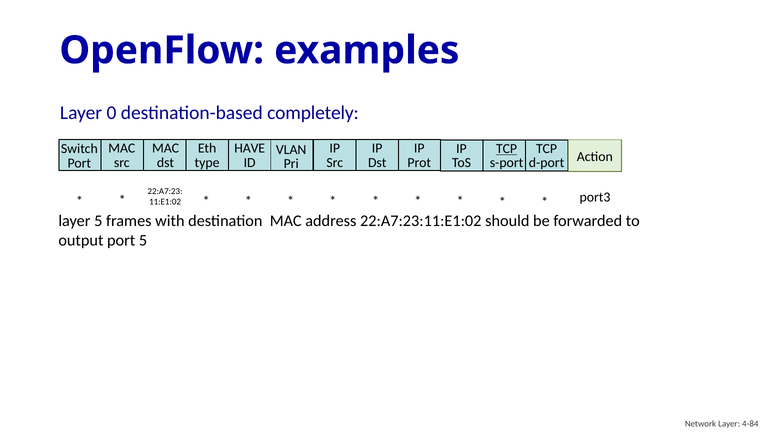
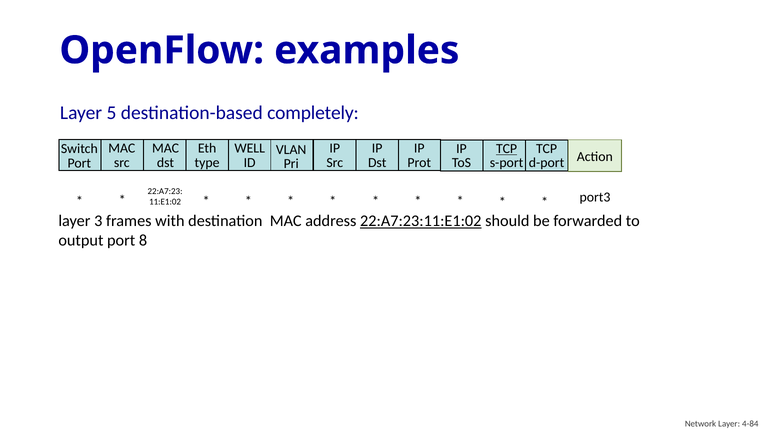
0: 0 -> 5 (111, 113)
HAVE: HAVE -> WELL (250, 148)
layer 5: 5 -> 3 (98, 221)
22:A7:23:11:E1:02 underline: none -> present (421, 221)
port 5: 5 -> 8 (143, 241)
